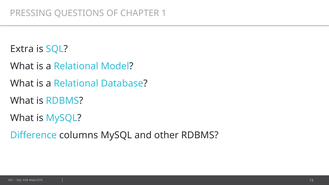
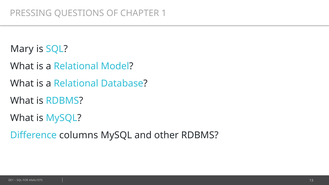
Extra: Extra -> Mary (22, 49)
